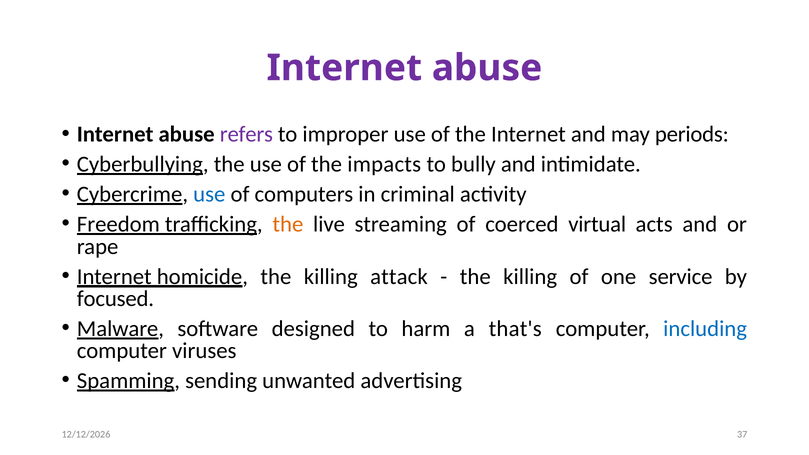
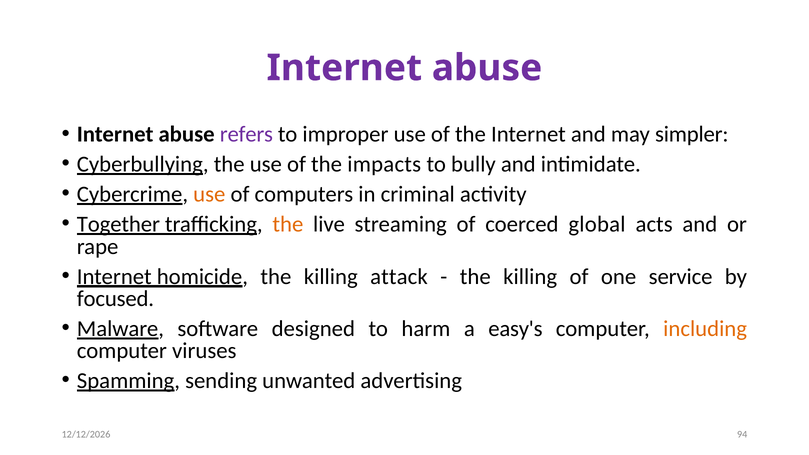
periods: periods -> simpler (692, 134)
use colour: blue -> orange (209, 194)
Freedom: Freedom -> Together (118, 224)
virtual: virtual -> global (597, 224)
that's: that's -> easy's (515, 329)
including colour: blue -> orange (705, 329)
37: 37 -> 94 (742, 434)
